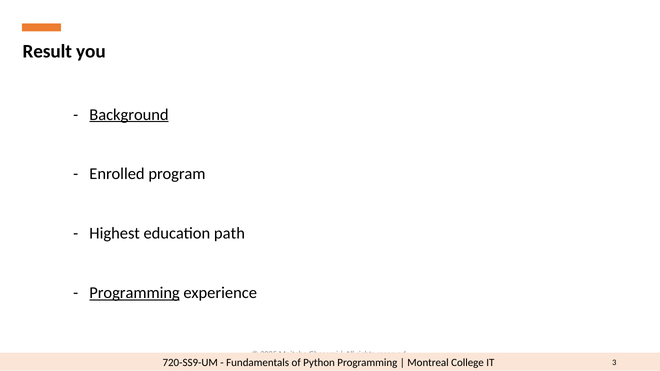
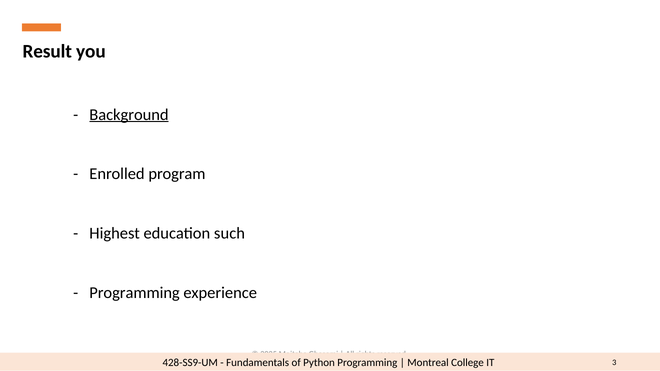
path: path -> such (229, 234)
Programming underline: present -> none (135, 293)
720-SS9-UM: 720-SS9-UM -> 428-SS9-UM (190, 363)
